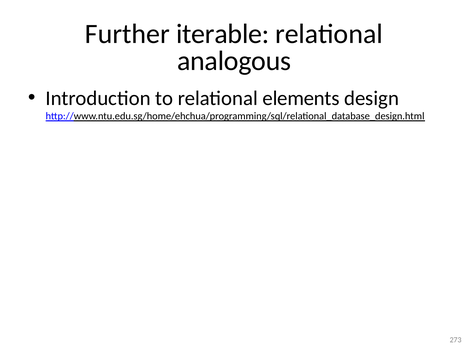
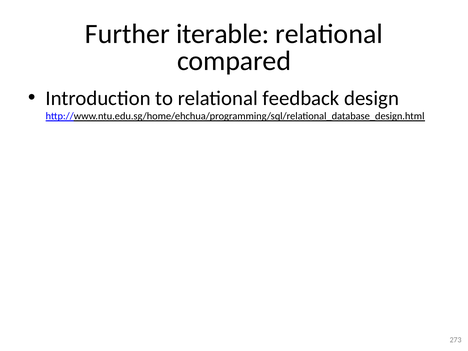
analogous: analogous -> compared (234, 61)
elements: elements -> feedback (301, 98)
